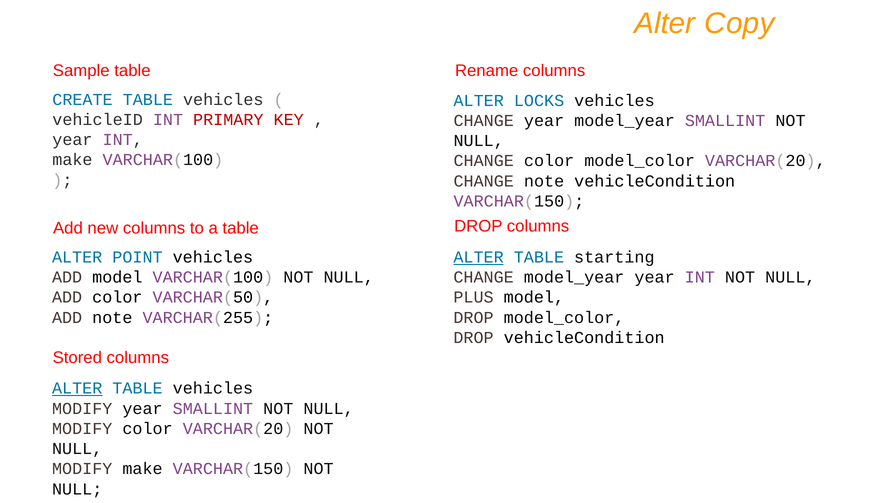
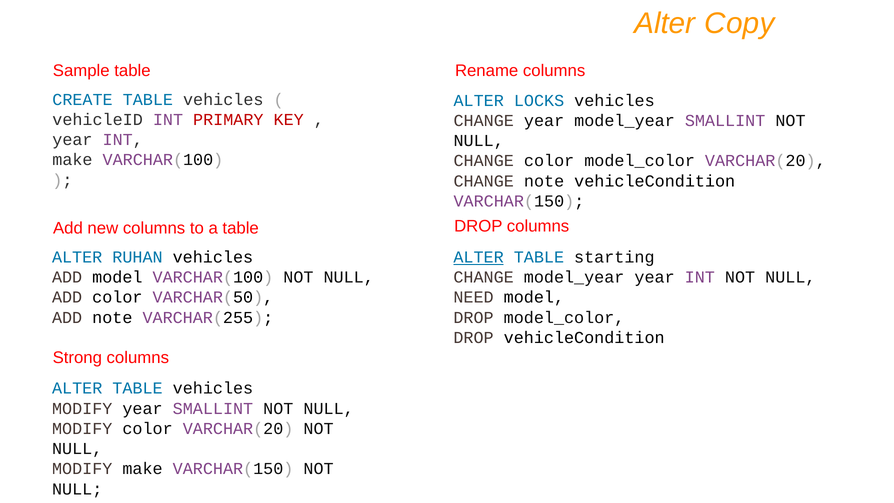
POINT: POINT -> RUHAN (137, 257)
PLUS: PLUS -> NEED (474, 297)
Stored: Stored -> Strong (77, 357)
ALTER underline: present -> none (77, 388)
